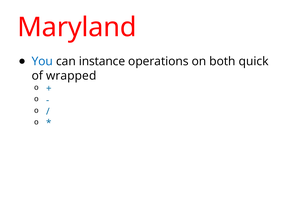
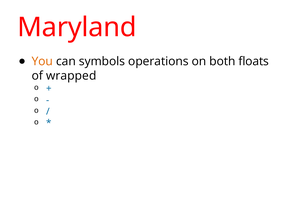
You colour: blue -> orange (42, 61)
instance: instance -> symbols (102, 61)
quick: quick -> floats (254, 61)
